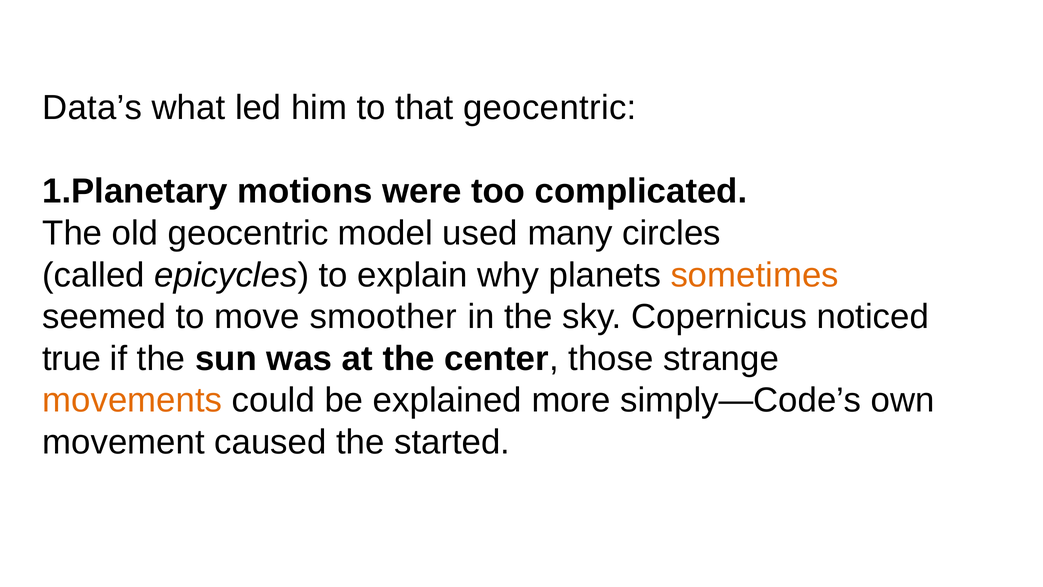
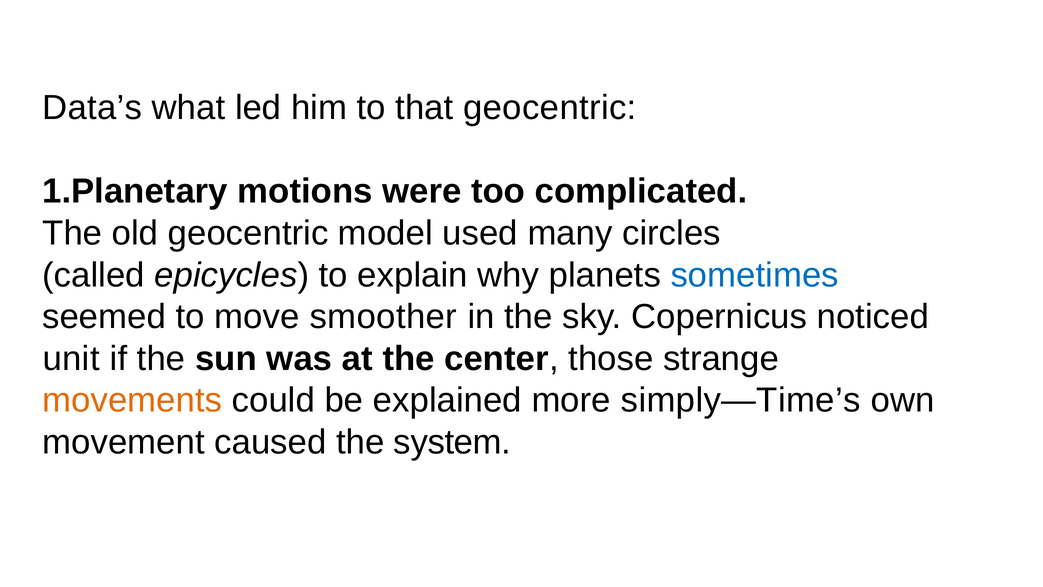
sometimes colour: orange -> blue (755, 275)
true: true -> unit (71, 358)
simply—Code’s: simply—Code’s -> simply—Time’s (741, 400)
started: started -> system (452, 442)
